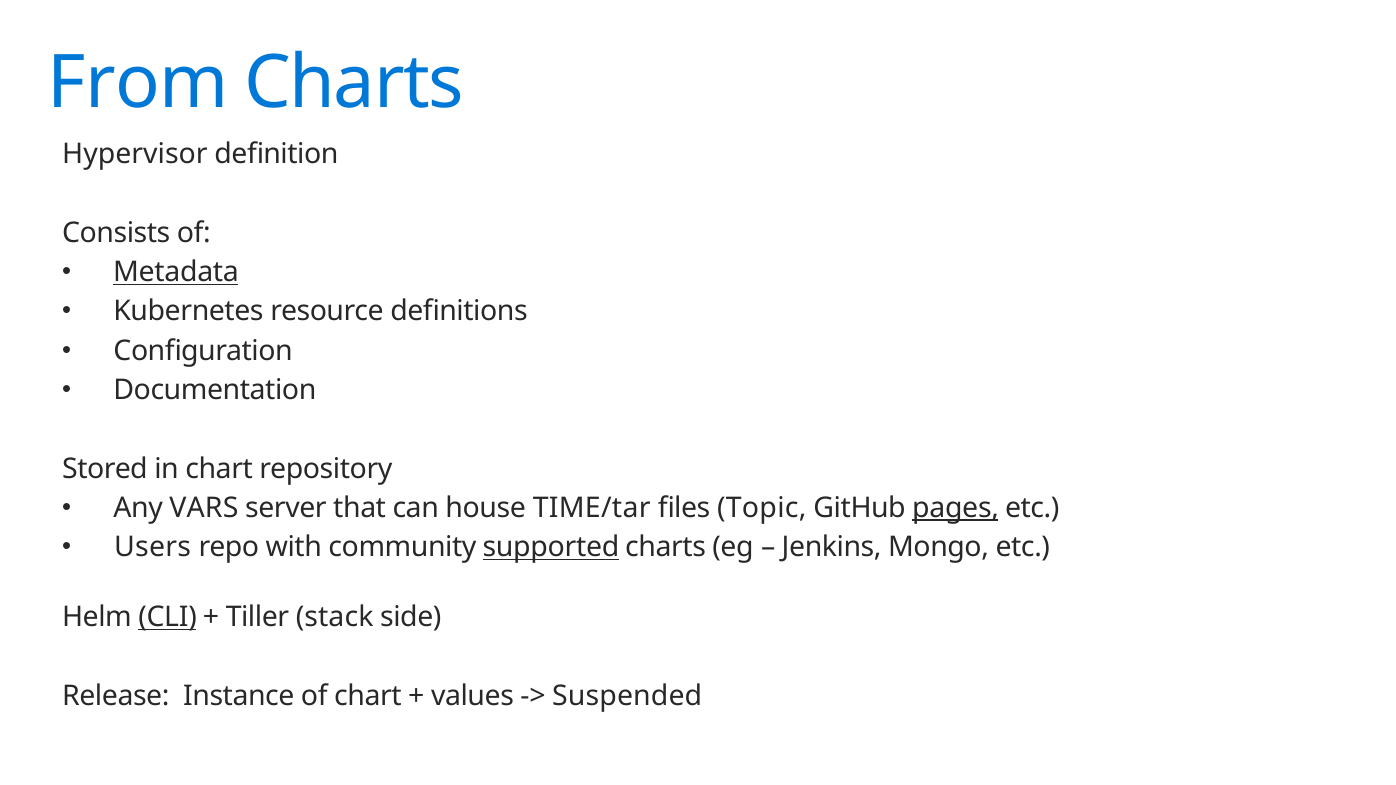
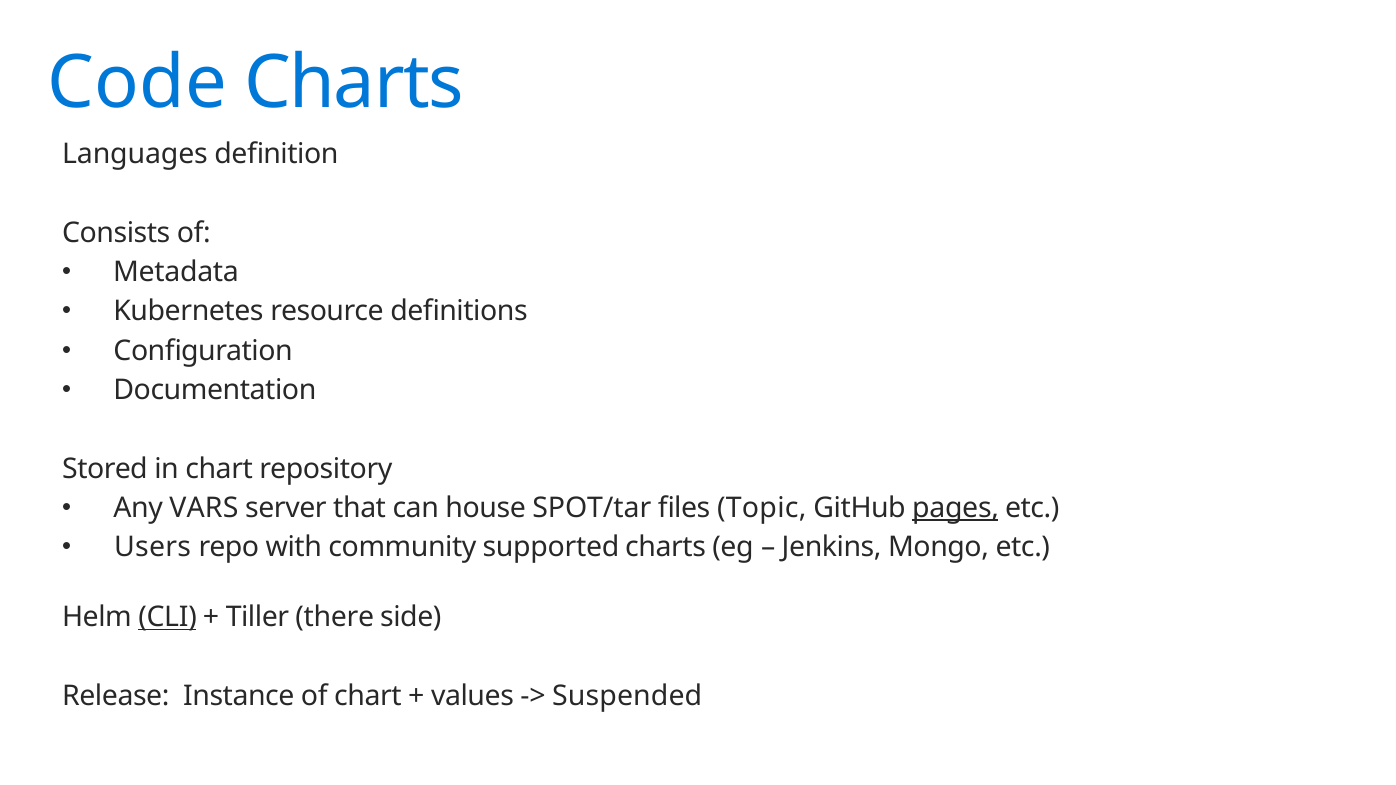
From: From -> Code (138, 83)
Hypervisor: Hypervisor -> Languages (135, 154)
Metadata underline: present -> none (176, 272)
TIME/tar: TIME/tar -> SPOT/tar (592, 508)
supported underline: present -> none (551, 547)
stack: stack -> there (335, 617)
